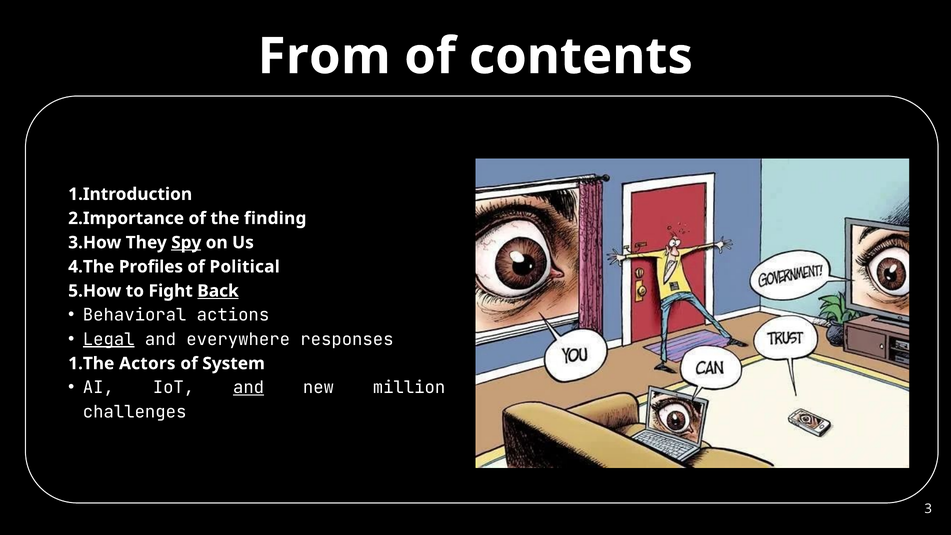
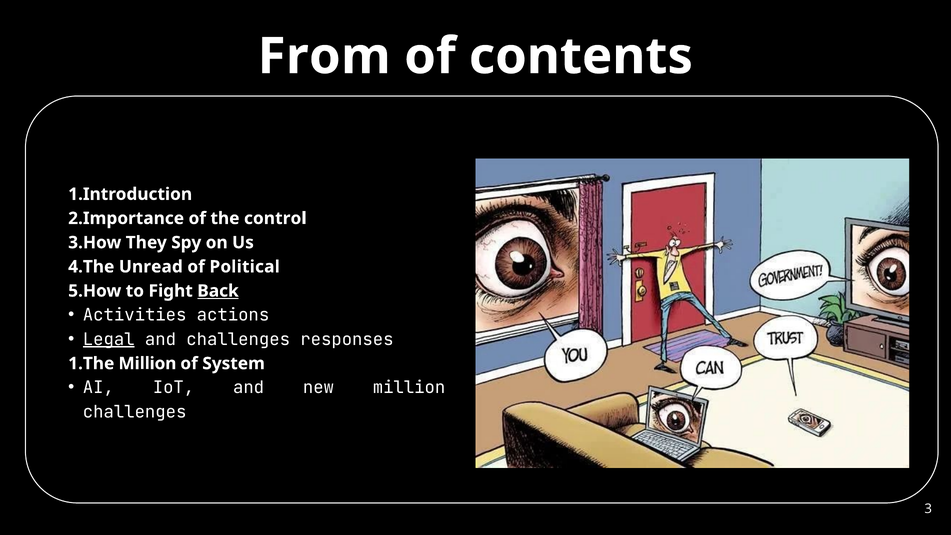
finding: finding -> control (275, 218)
Spy underline: present -> none (186, 243)
Profiles: Profiles -> Unread (151, 267)
Behavioral: Behavioral -> Activities (135, 315)
and everywhere: everywhere -> challenges (238, 339)
Actors: Actors -> Million (147, 363)
and underline: present -> none (249, 388)
